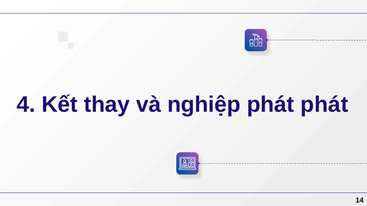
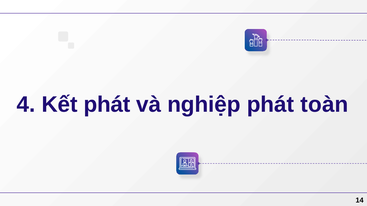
Kết thay: thay -> phát (107, 105)
phát phát: phát -> toàn (324, 105)
